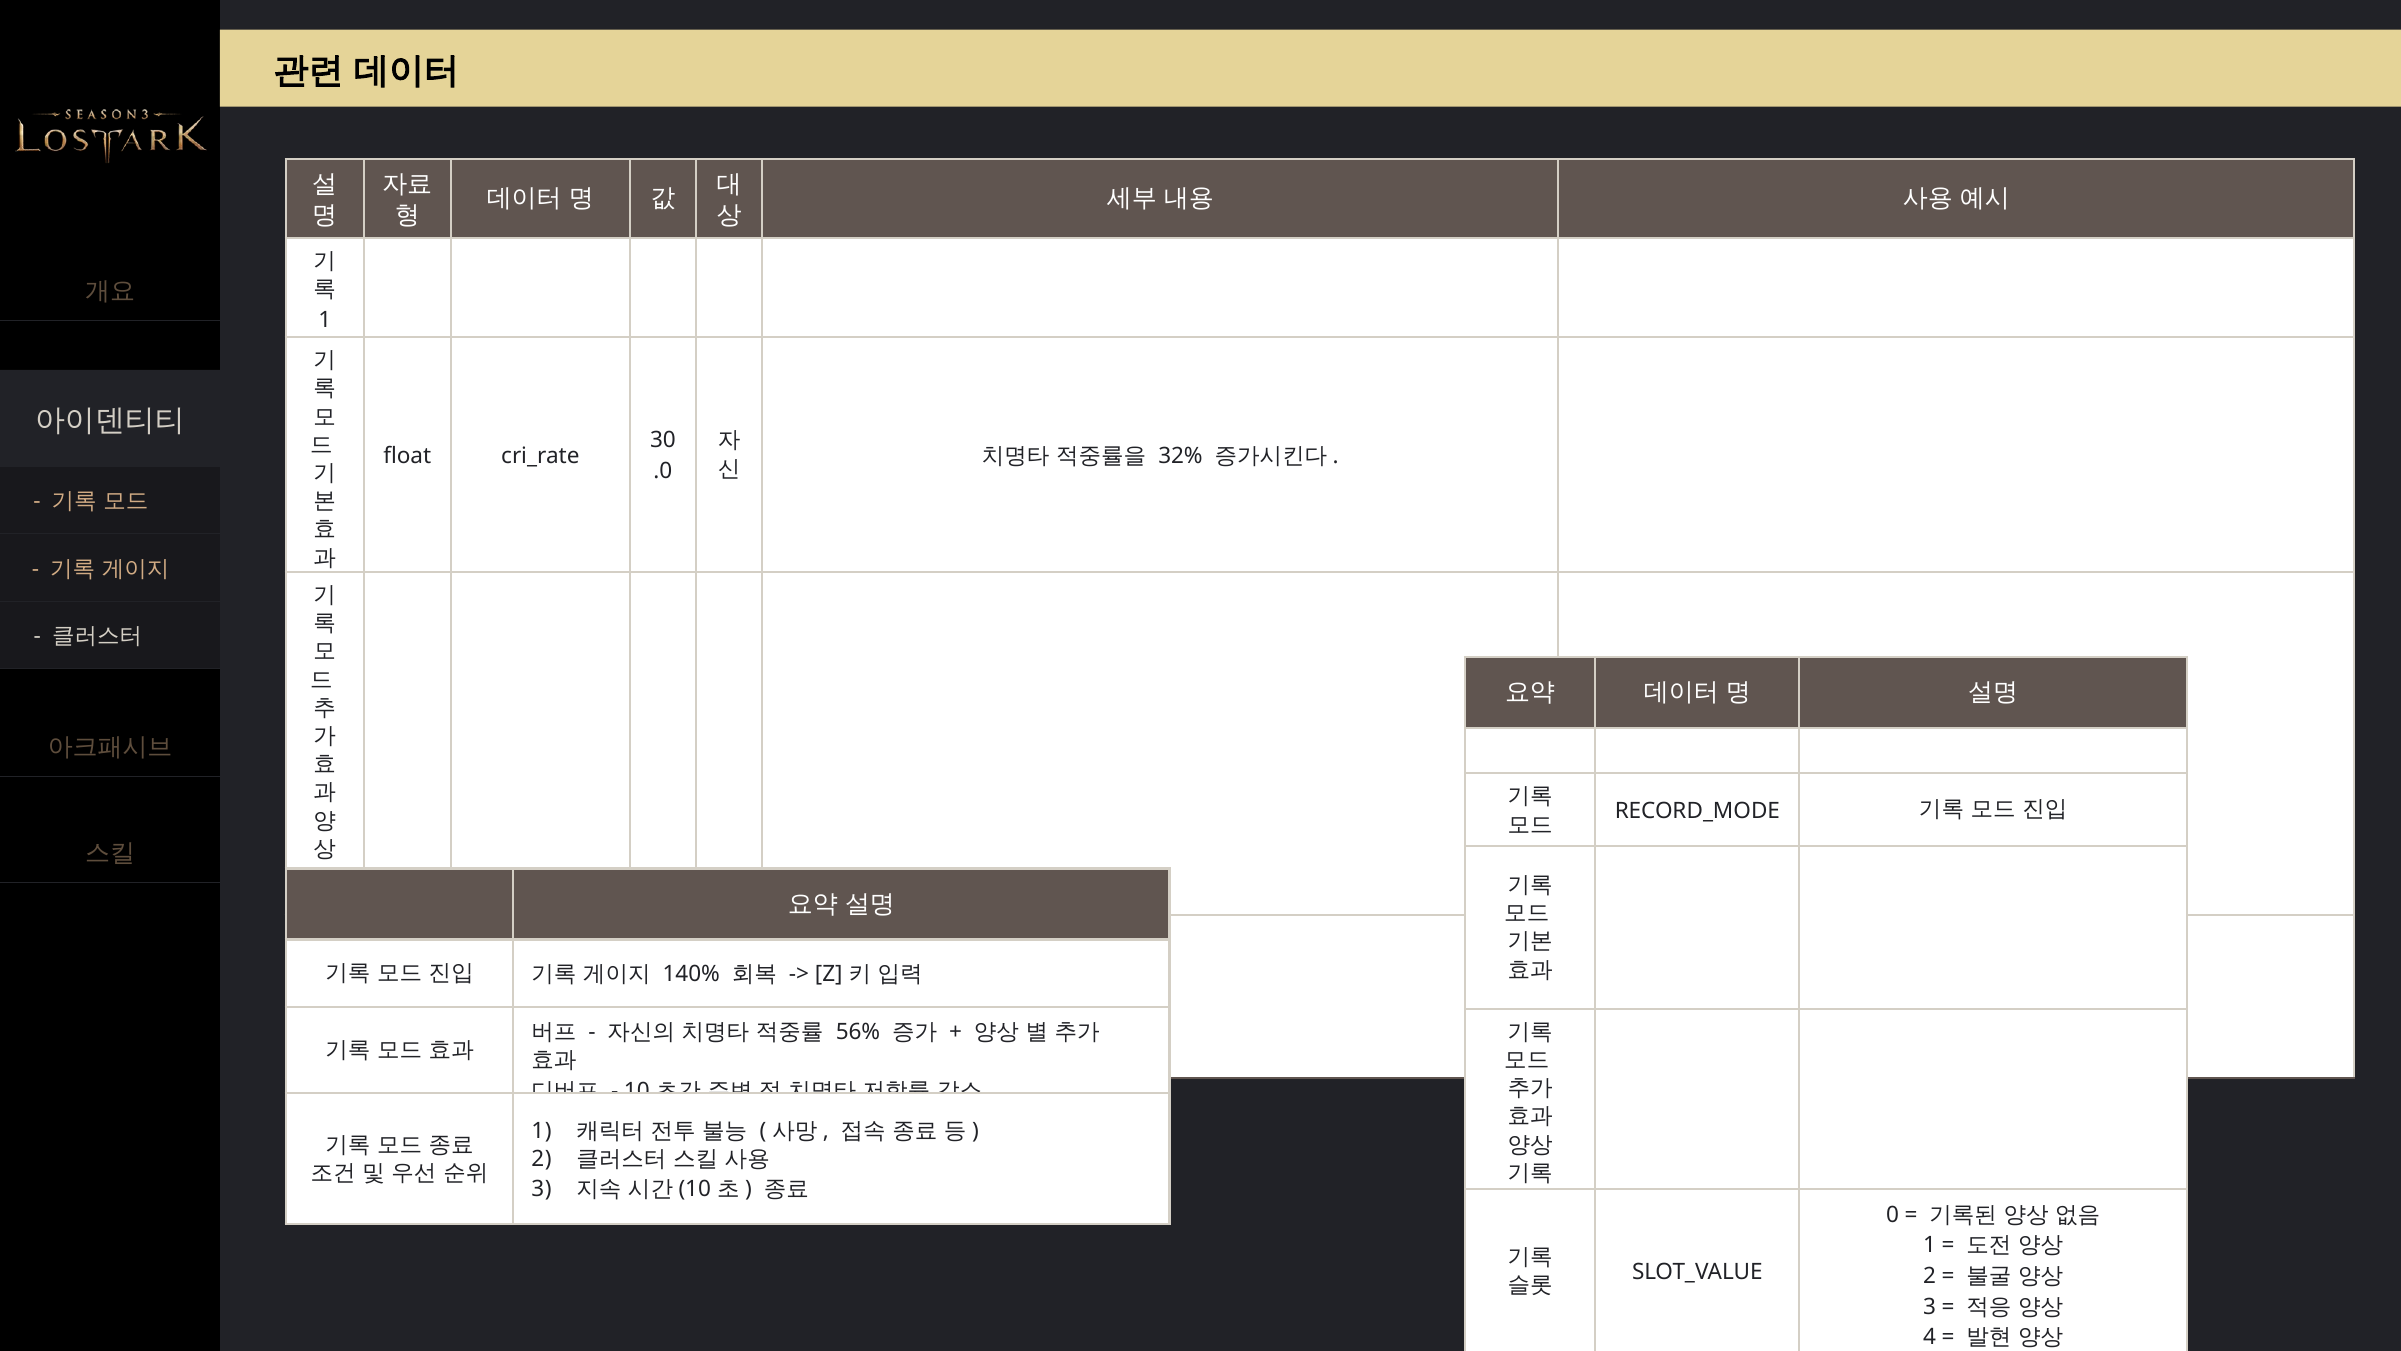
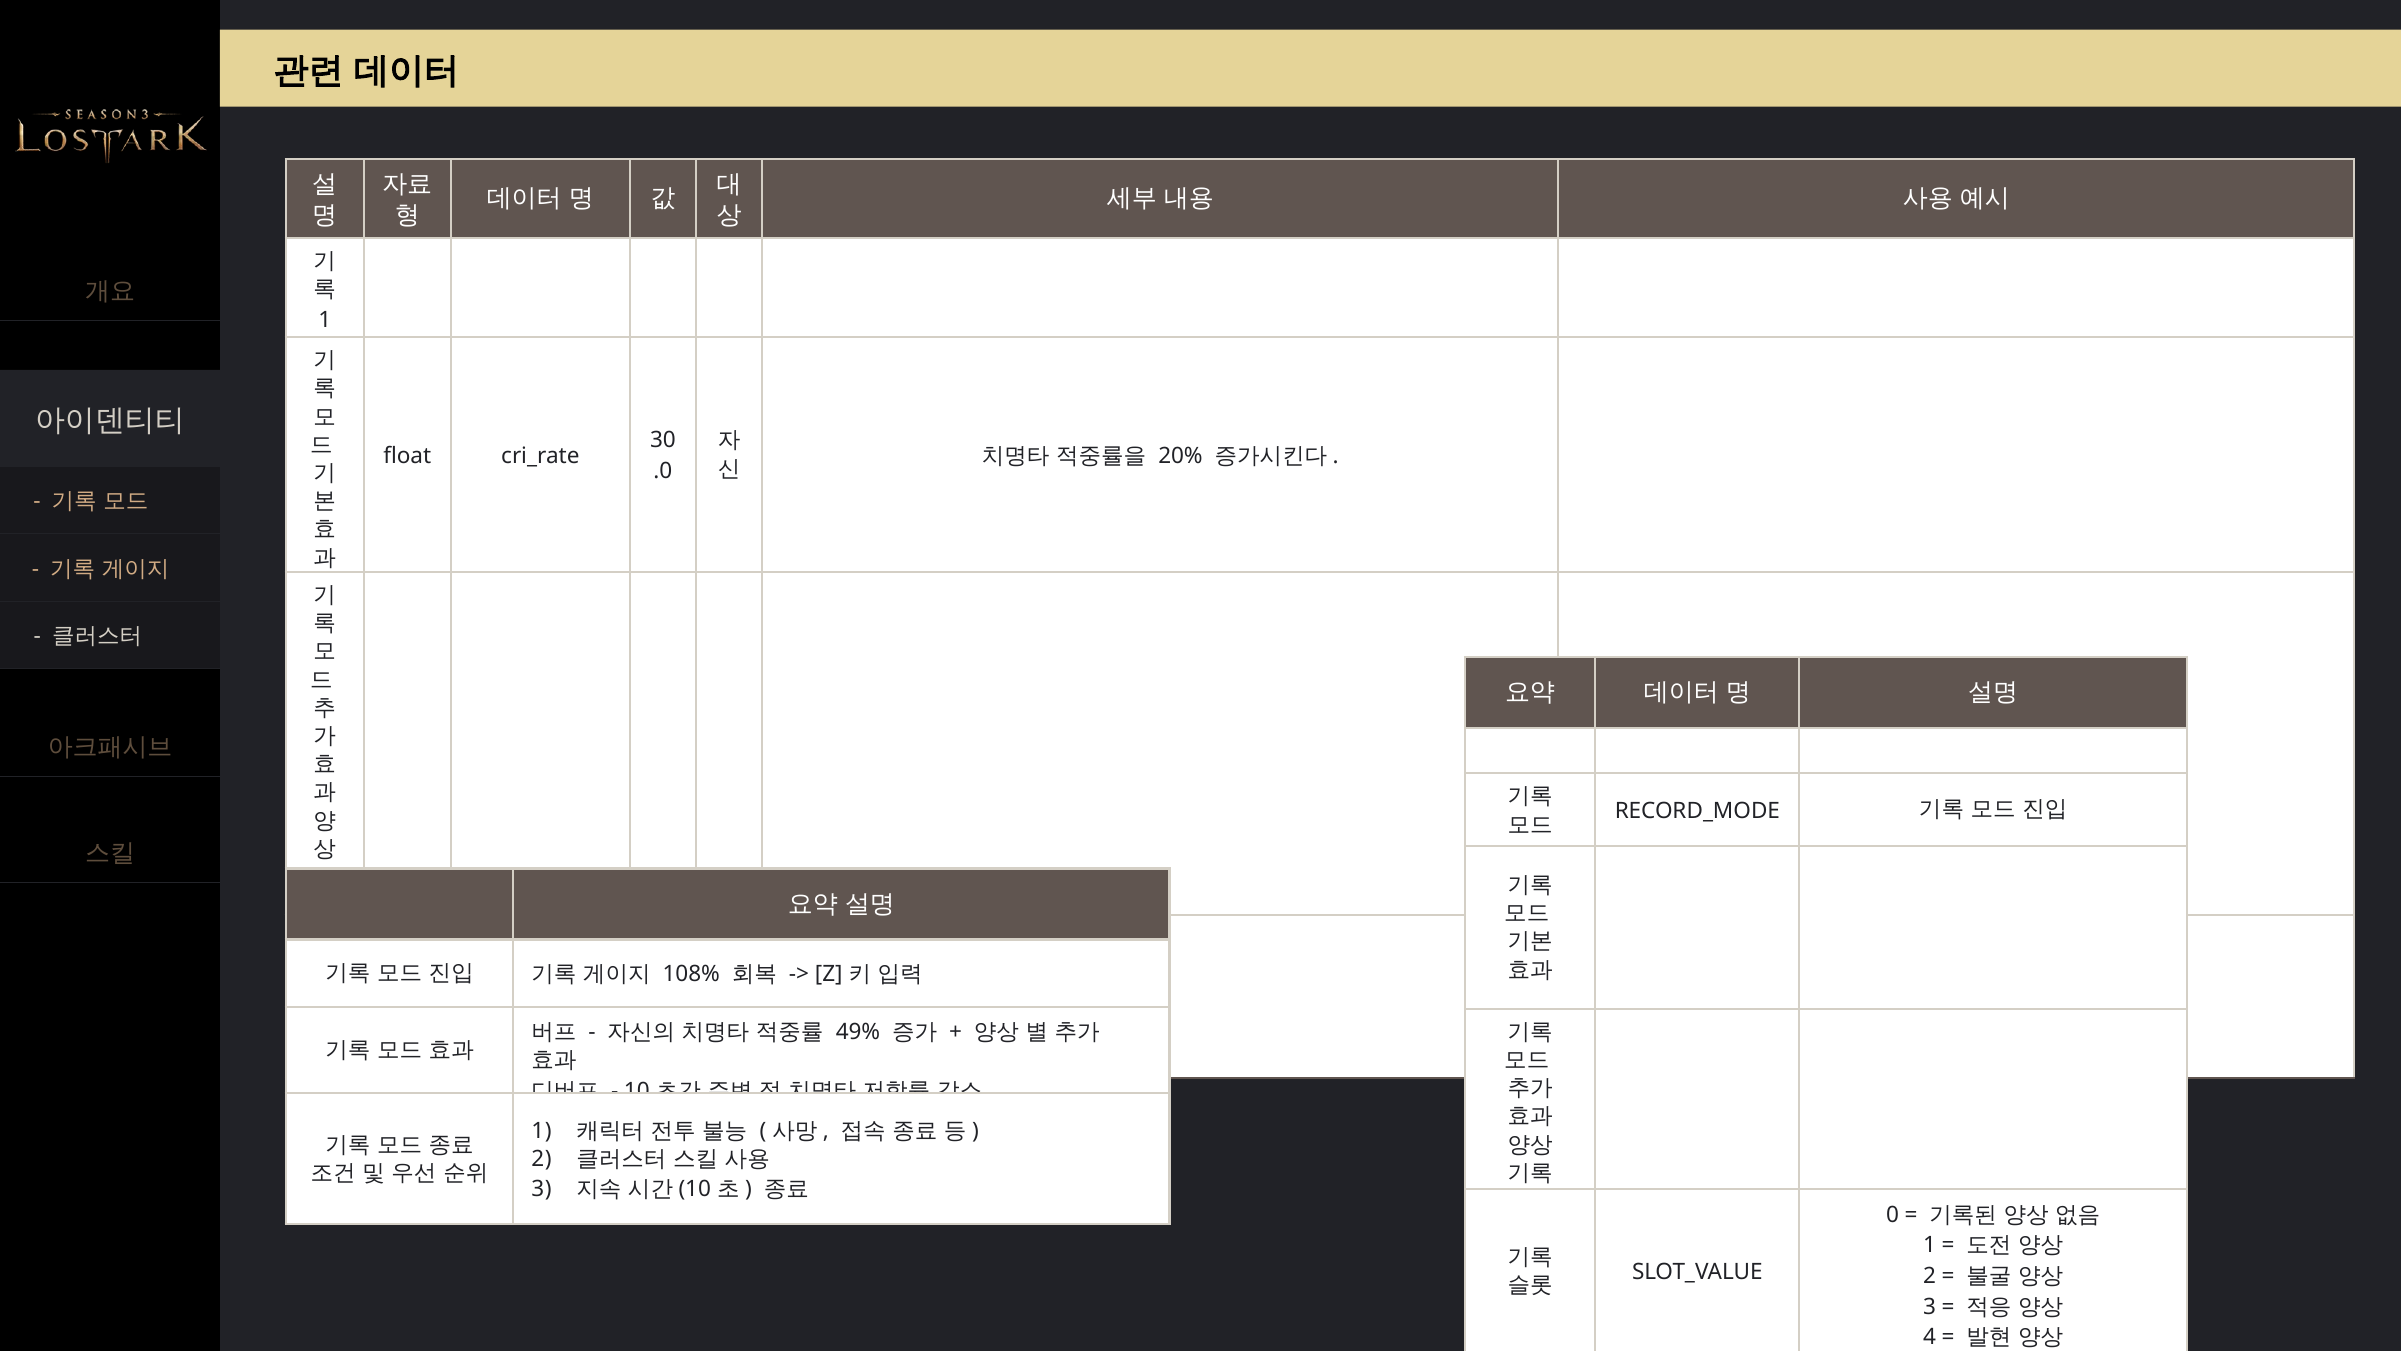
32%: 32% -> 20% (1180, 456)
140%: 140% -> 108% (691, 974)
56%: 56% -> 49% (858, 1032)
